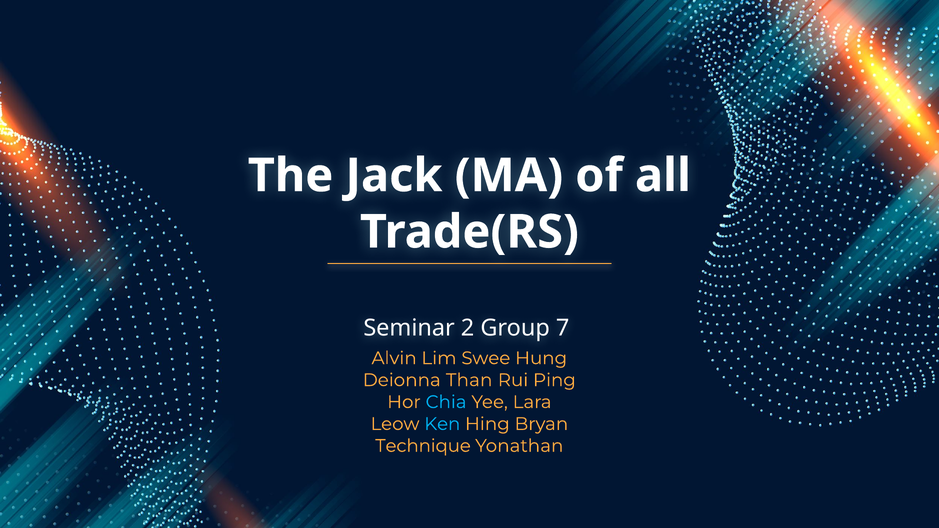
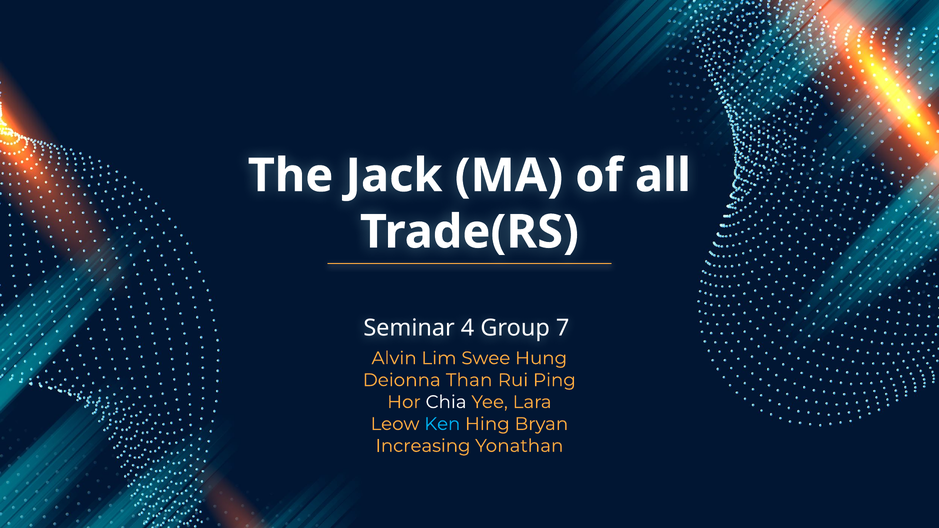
2: 2 -> 4 (468, 328)
Chia colour: light blue -> white (446, 402)
Technique: Technique -> Increasing (423, 446)
